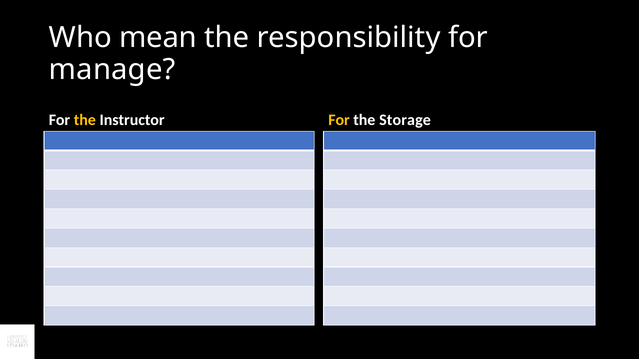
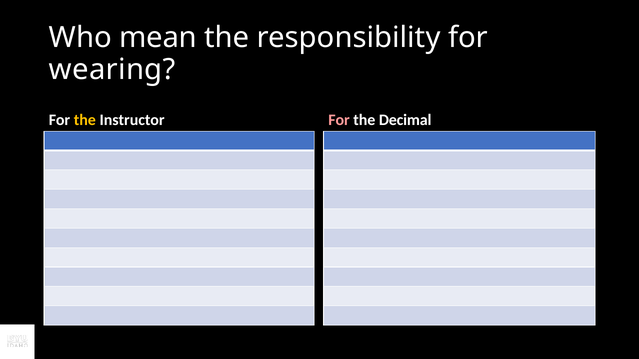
manage: manage -> wearing (112, 69)
For colour: yellow -> pink (339, 120)
Storage: Storage -> Decimal (405, 120)
